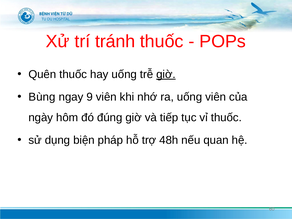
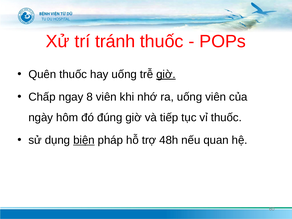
Bùng: Bùng -> Chấp (42, 97)
9: 9 -> 8 (90, 97)
biện underline: none -> present (84, 140)
